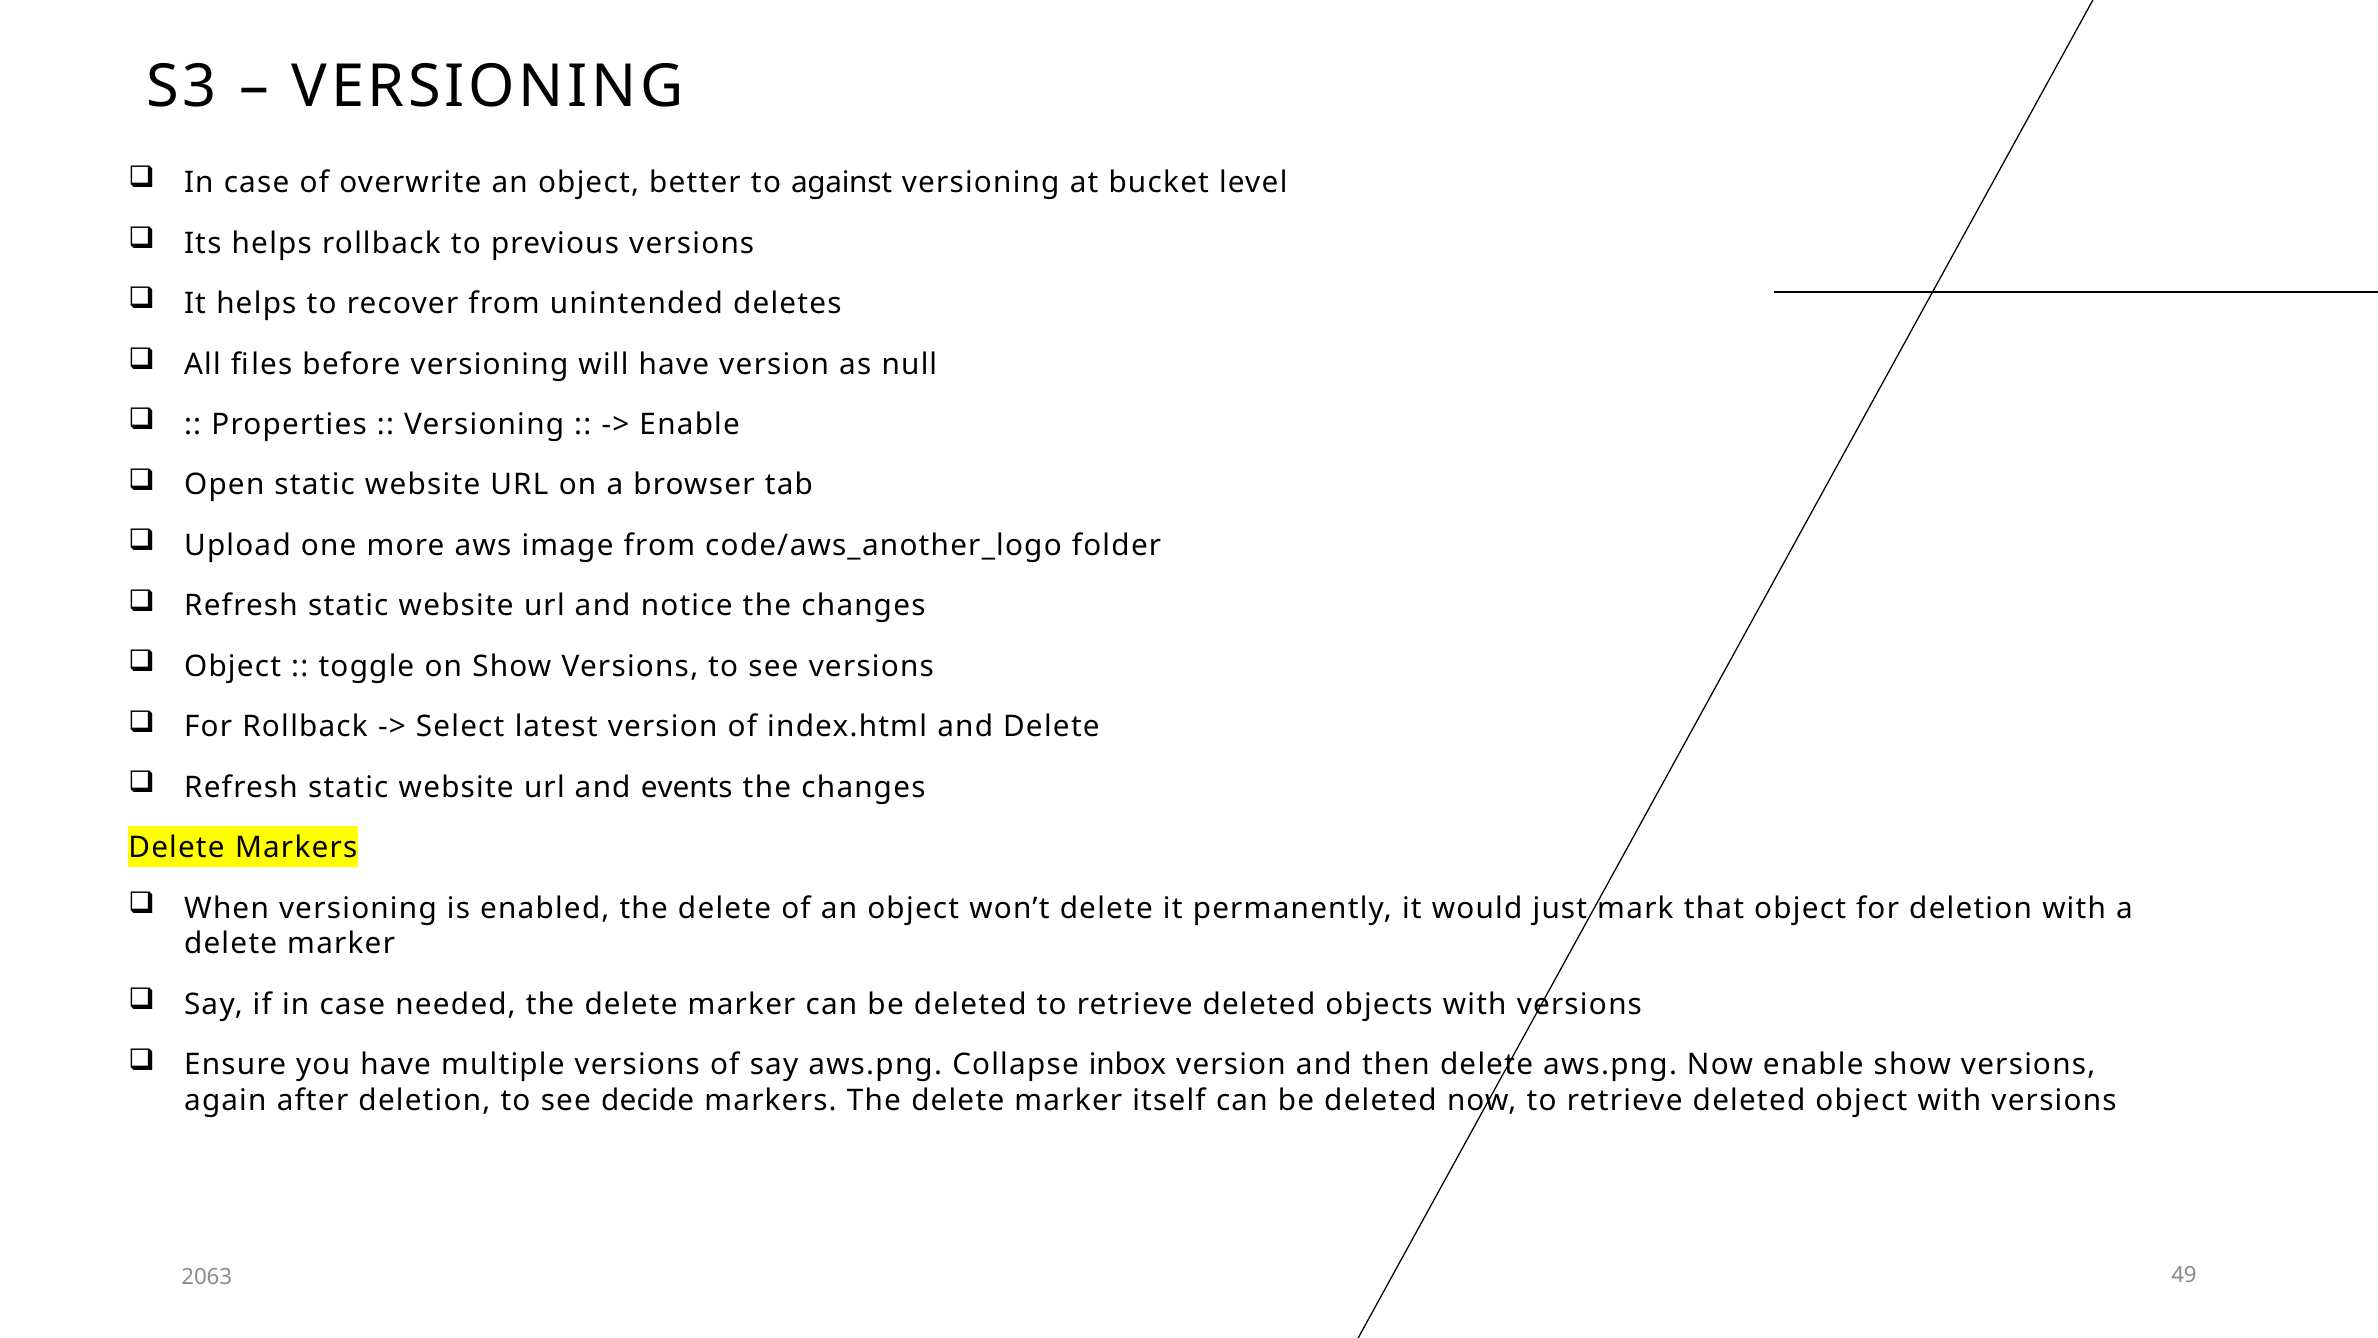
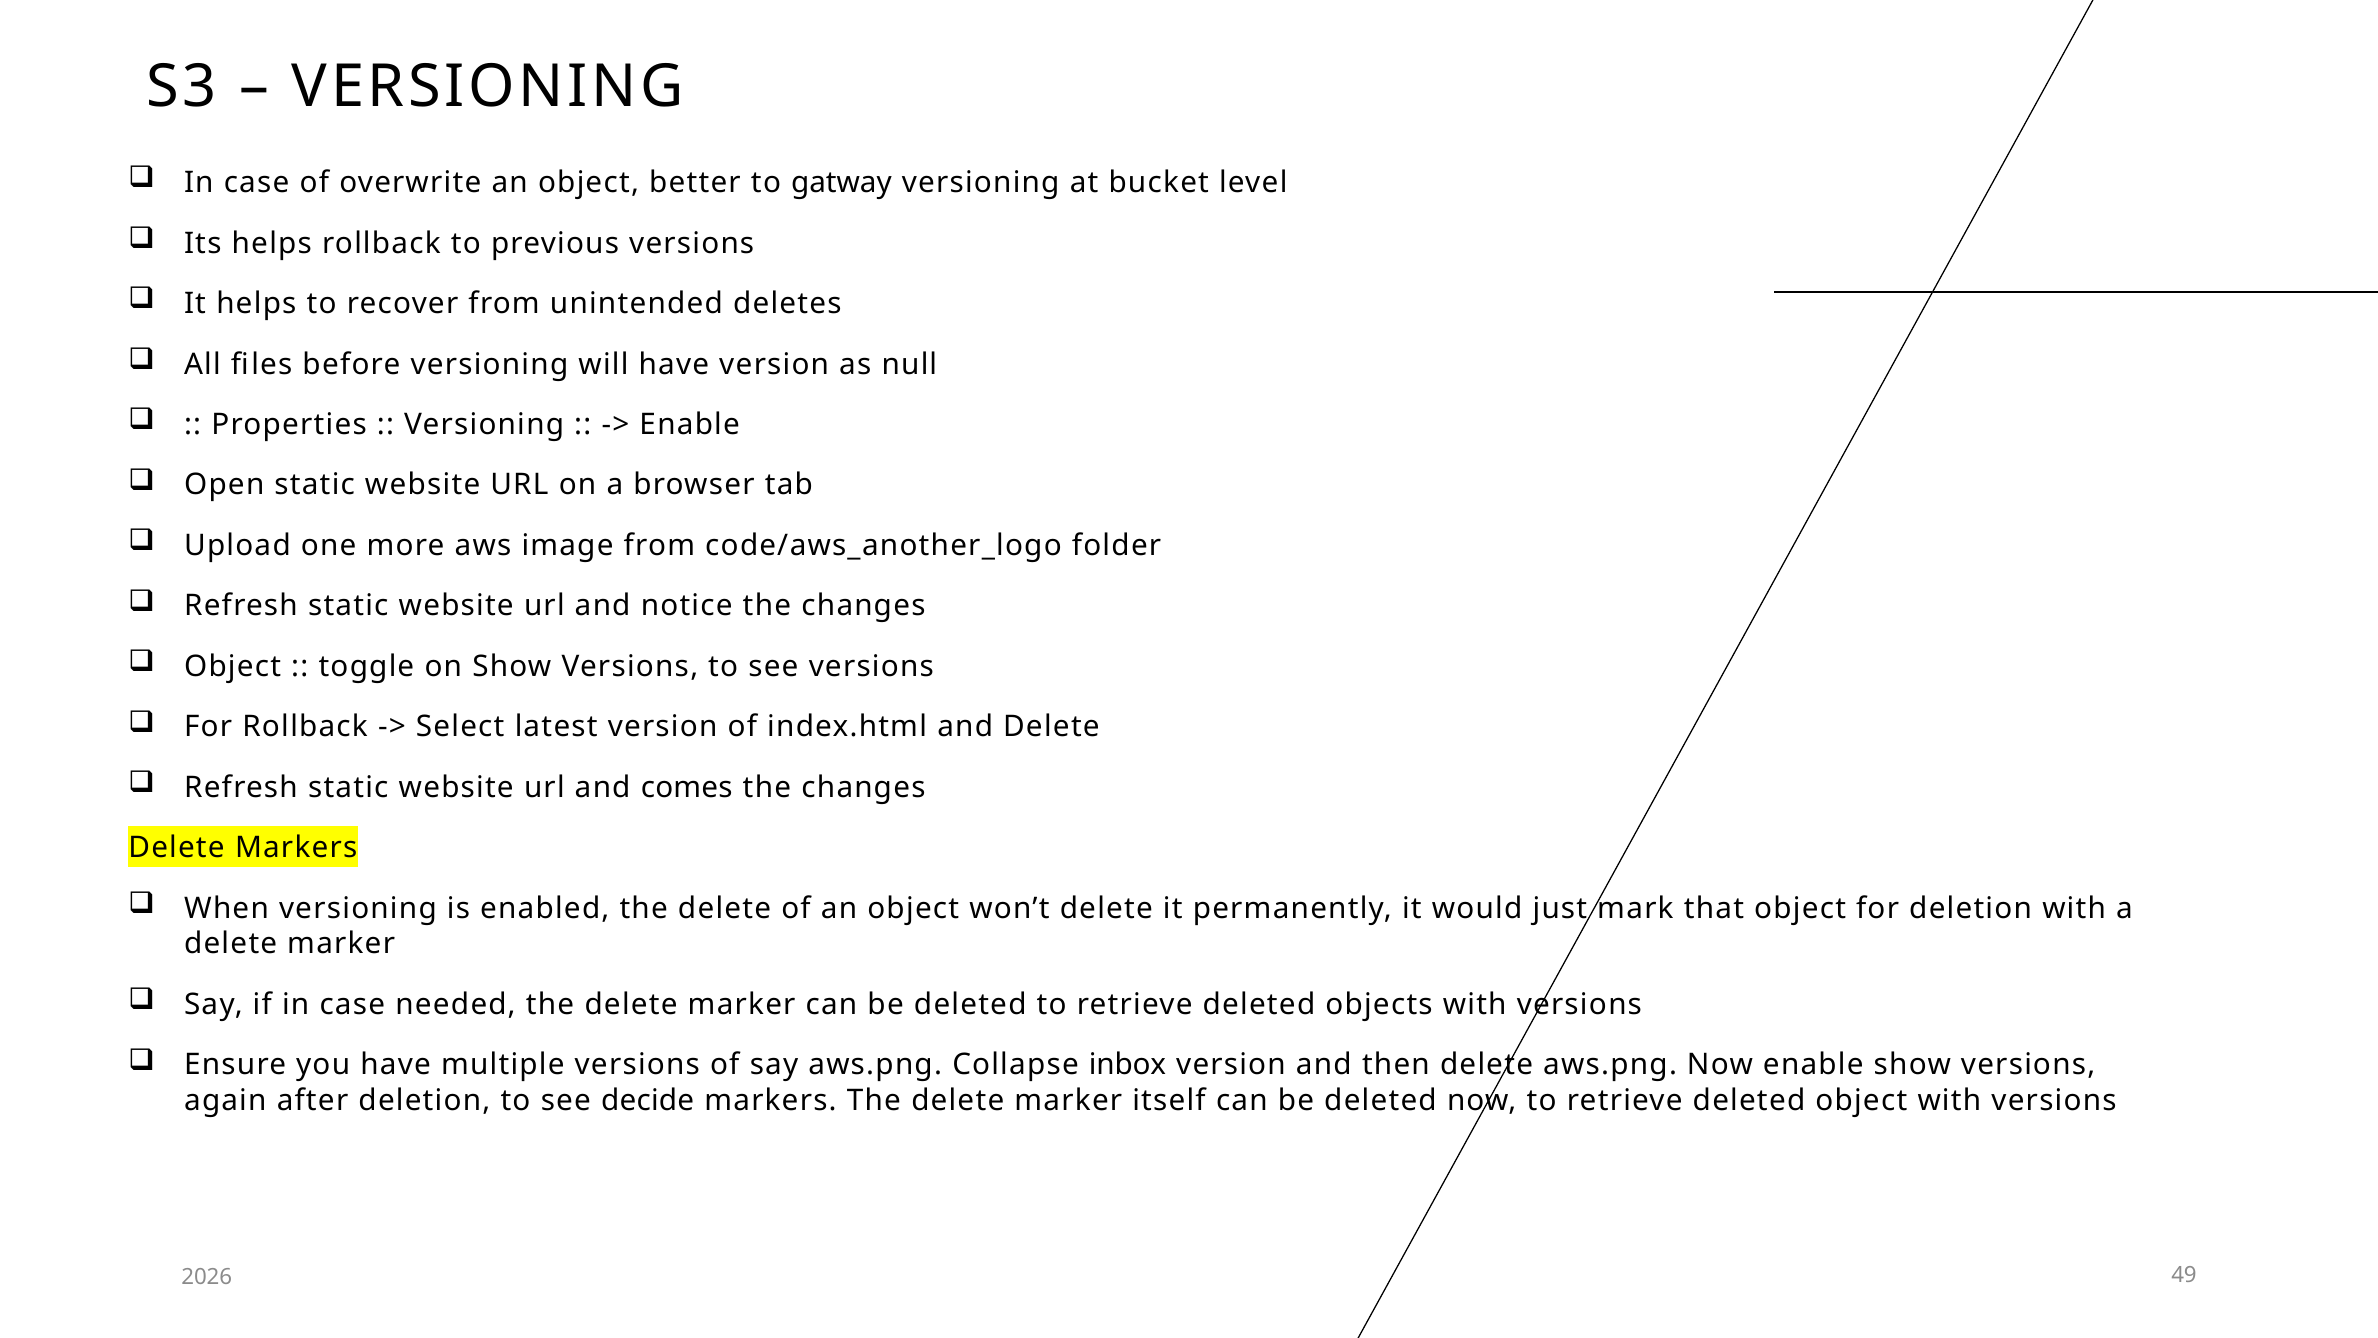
against: against -> gatway (841, 183)
events: events -> comes (687, 787)
2063: 2063 -> 2026 (207, 1277)
